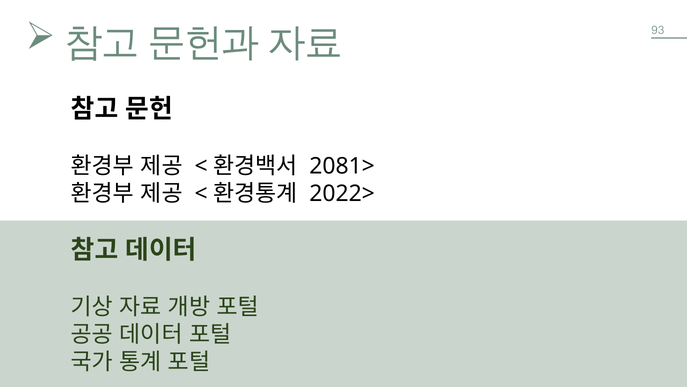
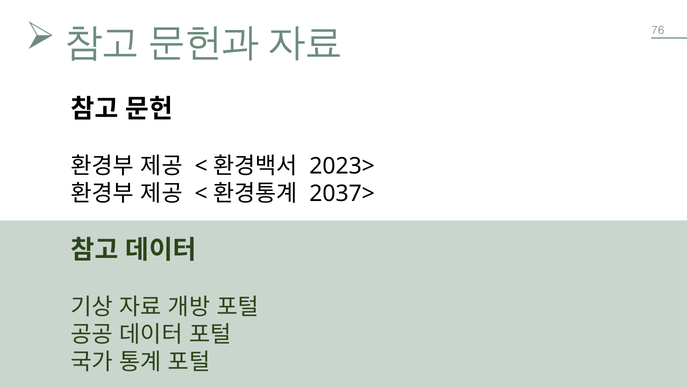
93: 93 -> 76 (658, 31)
2081>: 2081> -> 2023> (342, 166)
2022>: 2022> -> 2037> (342, 193)
